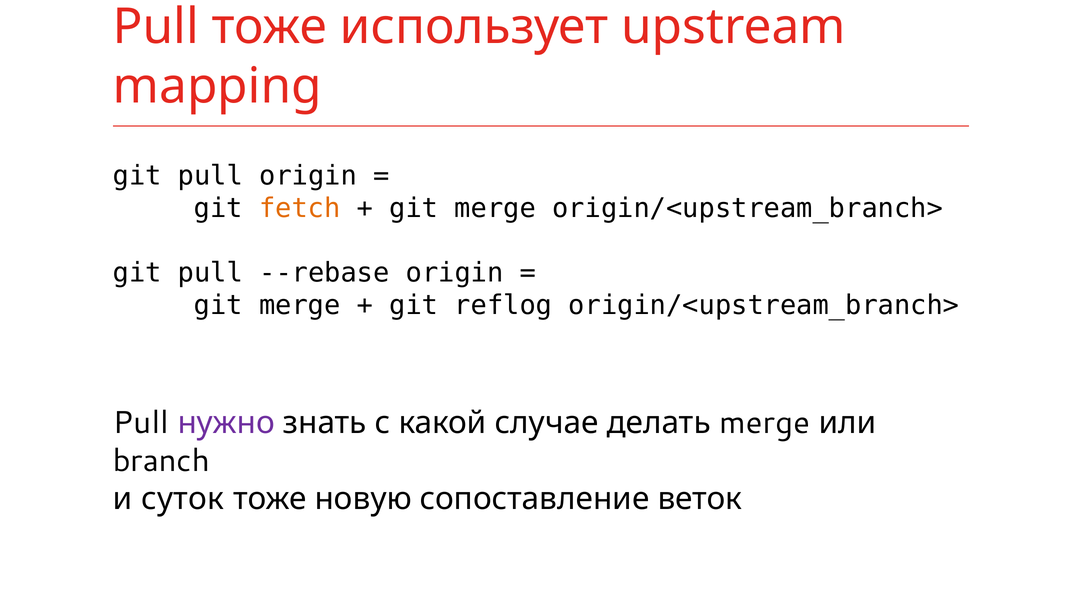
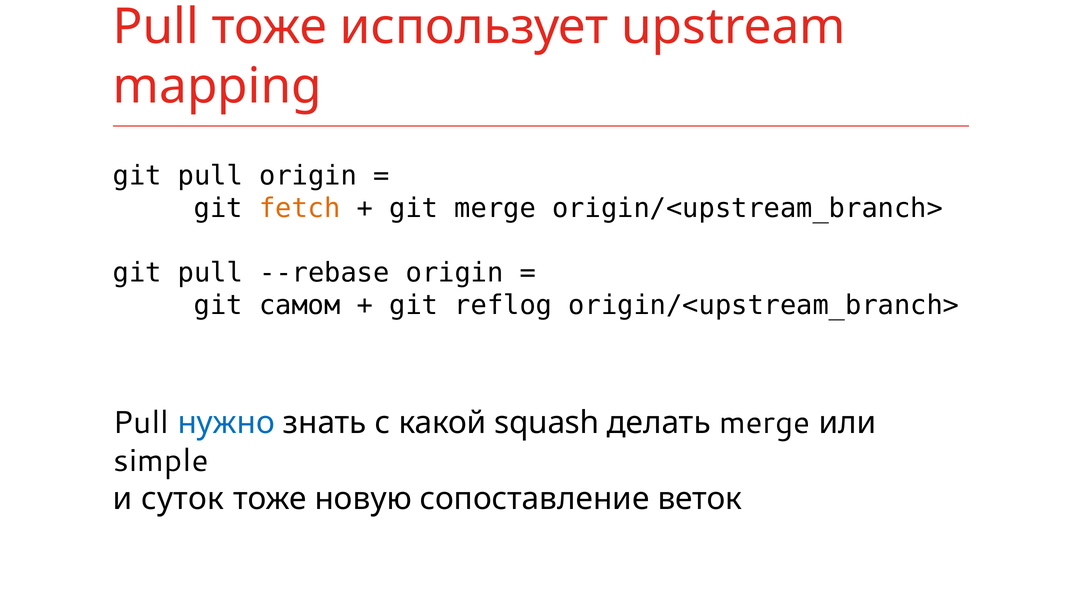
merge: merge -> самом (300, 305)
нужно colour: purple -> blue (226, 423)
случае: случае -> squash (547, 423)
branch: branch -> simple (161, 461)
